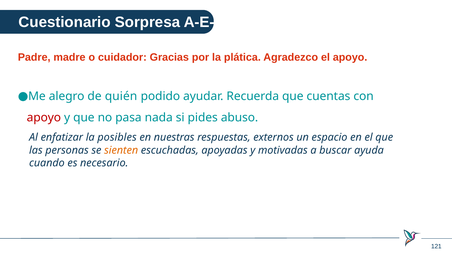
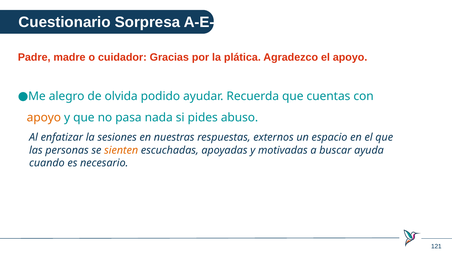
quién: quién -> olvida (121, 96)
apoyo colour: red -> orange (44, 118)
posibles: posibles -> sesiones (117, 138)
